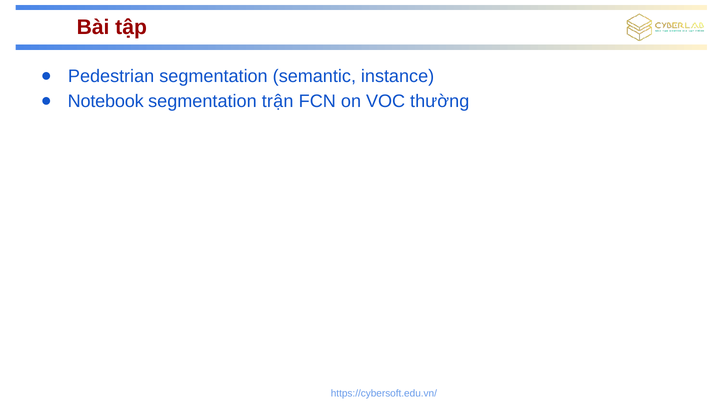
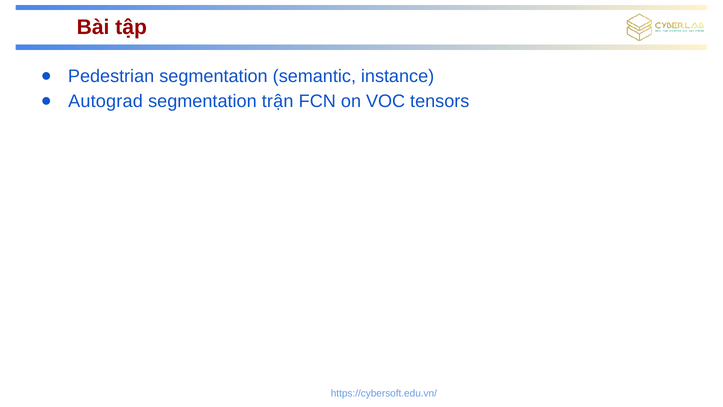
Notebook: Notebook -> Autograd (106, 101)
thường: thường -> tensors (440, 101)
